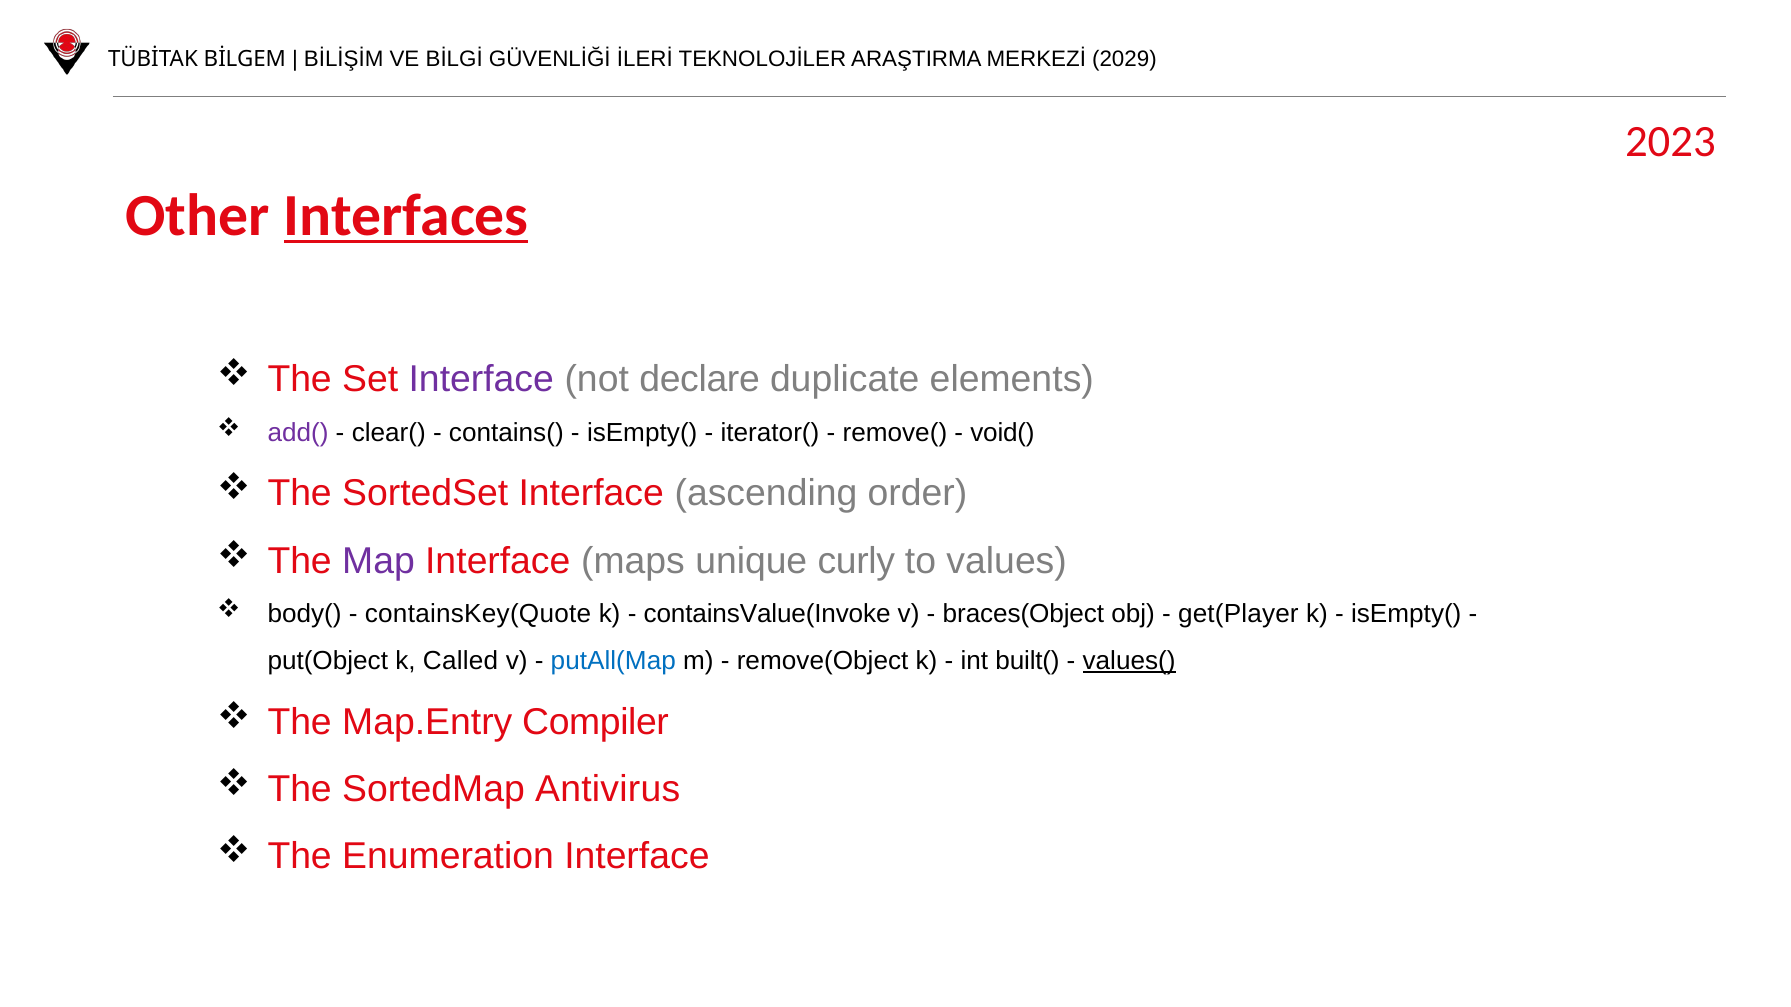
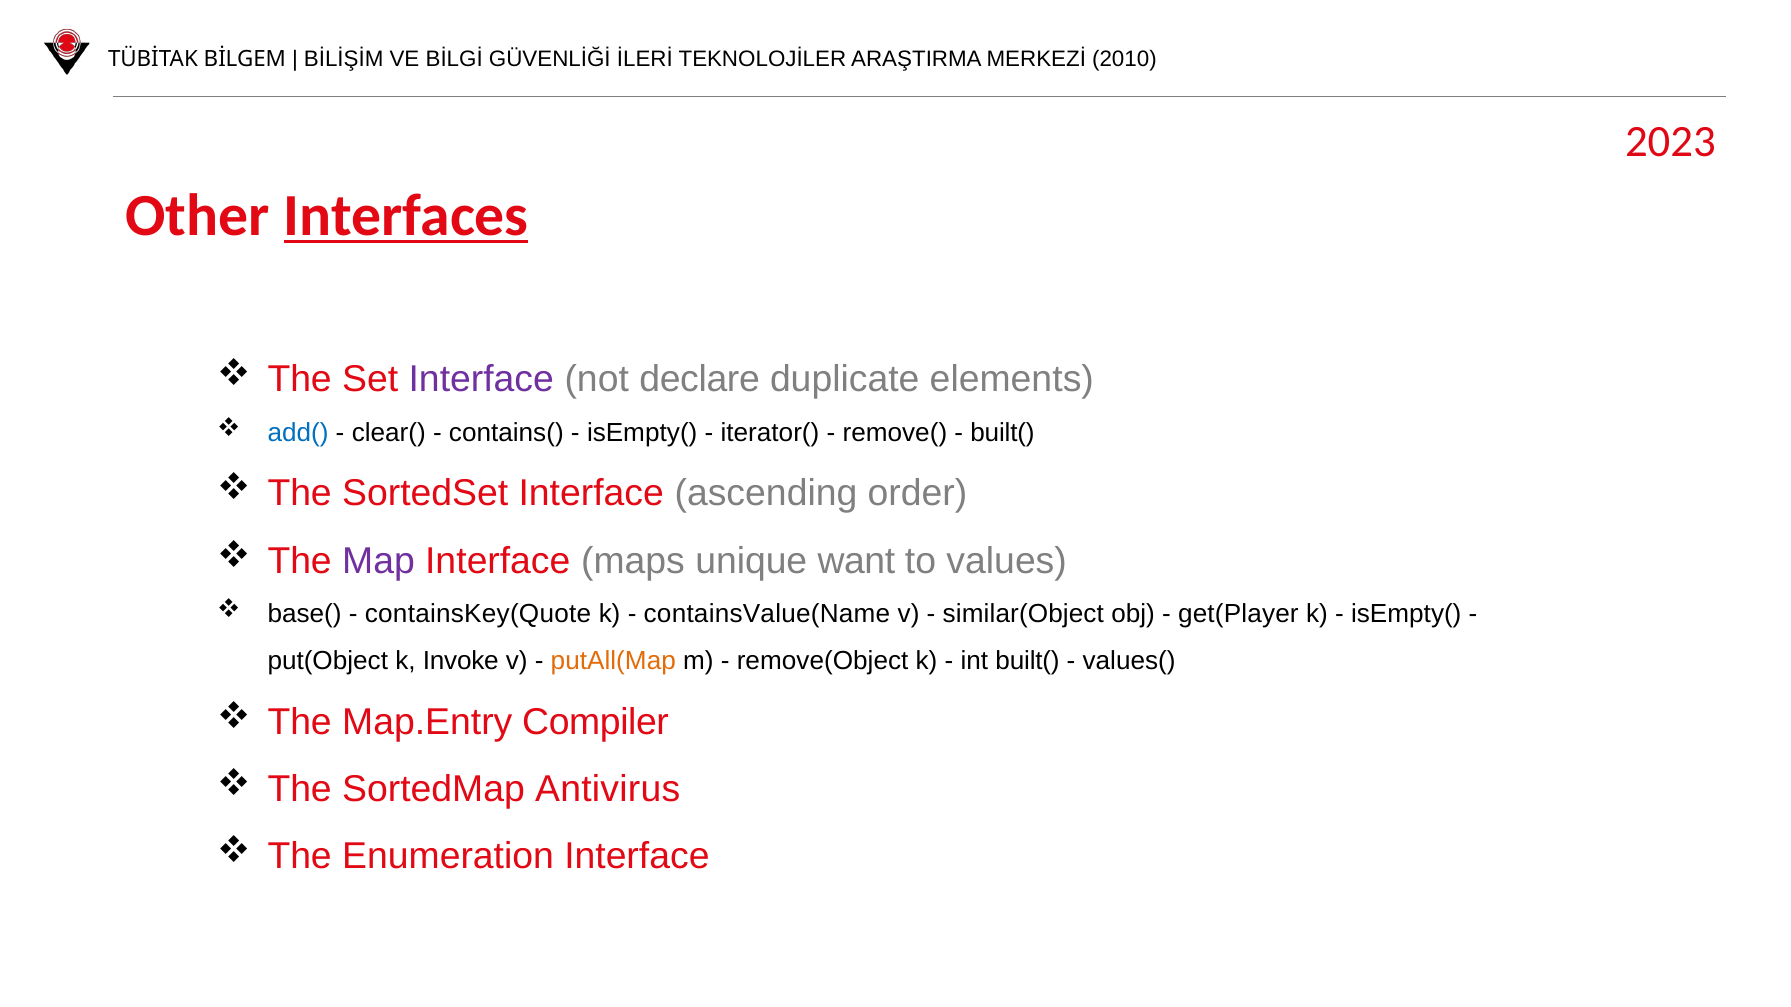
2029: 2029 -> 2010 (1124, 59)
add( colour: purple -> blue (298, 433)
void(: void( -> built( (1002, 433)
curly: curly -> want (856, 561)
body(: body( -> base( (305, 614)
containsValue(Invoke: containsValue(Invoke -> containsValue(Name (767, 614)
braces(Object: braces(Object -> similar(Object (1023, 614)
Called: Called -> Invoke (461, 661)
putAll(Map colour: blue -> orange (613, 661)
values( underline: present -> none (1129, 661)
